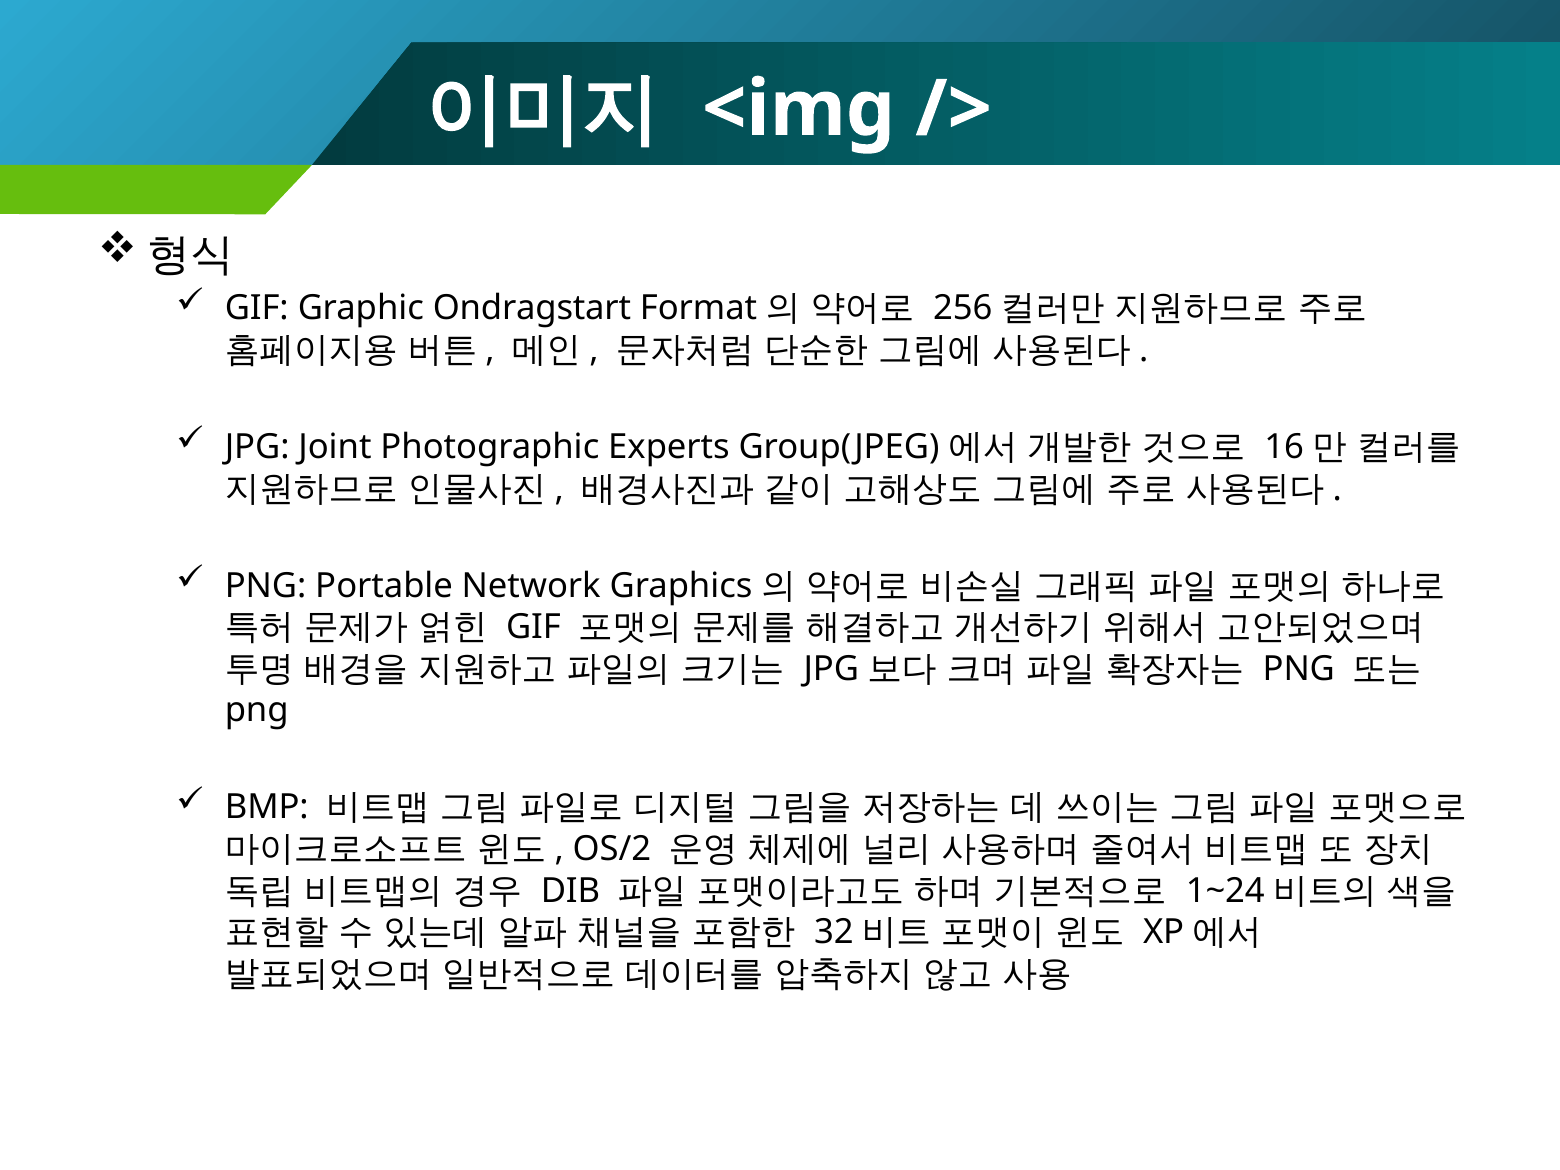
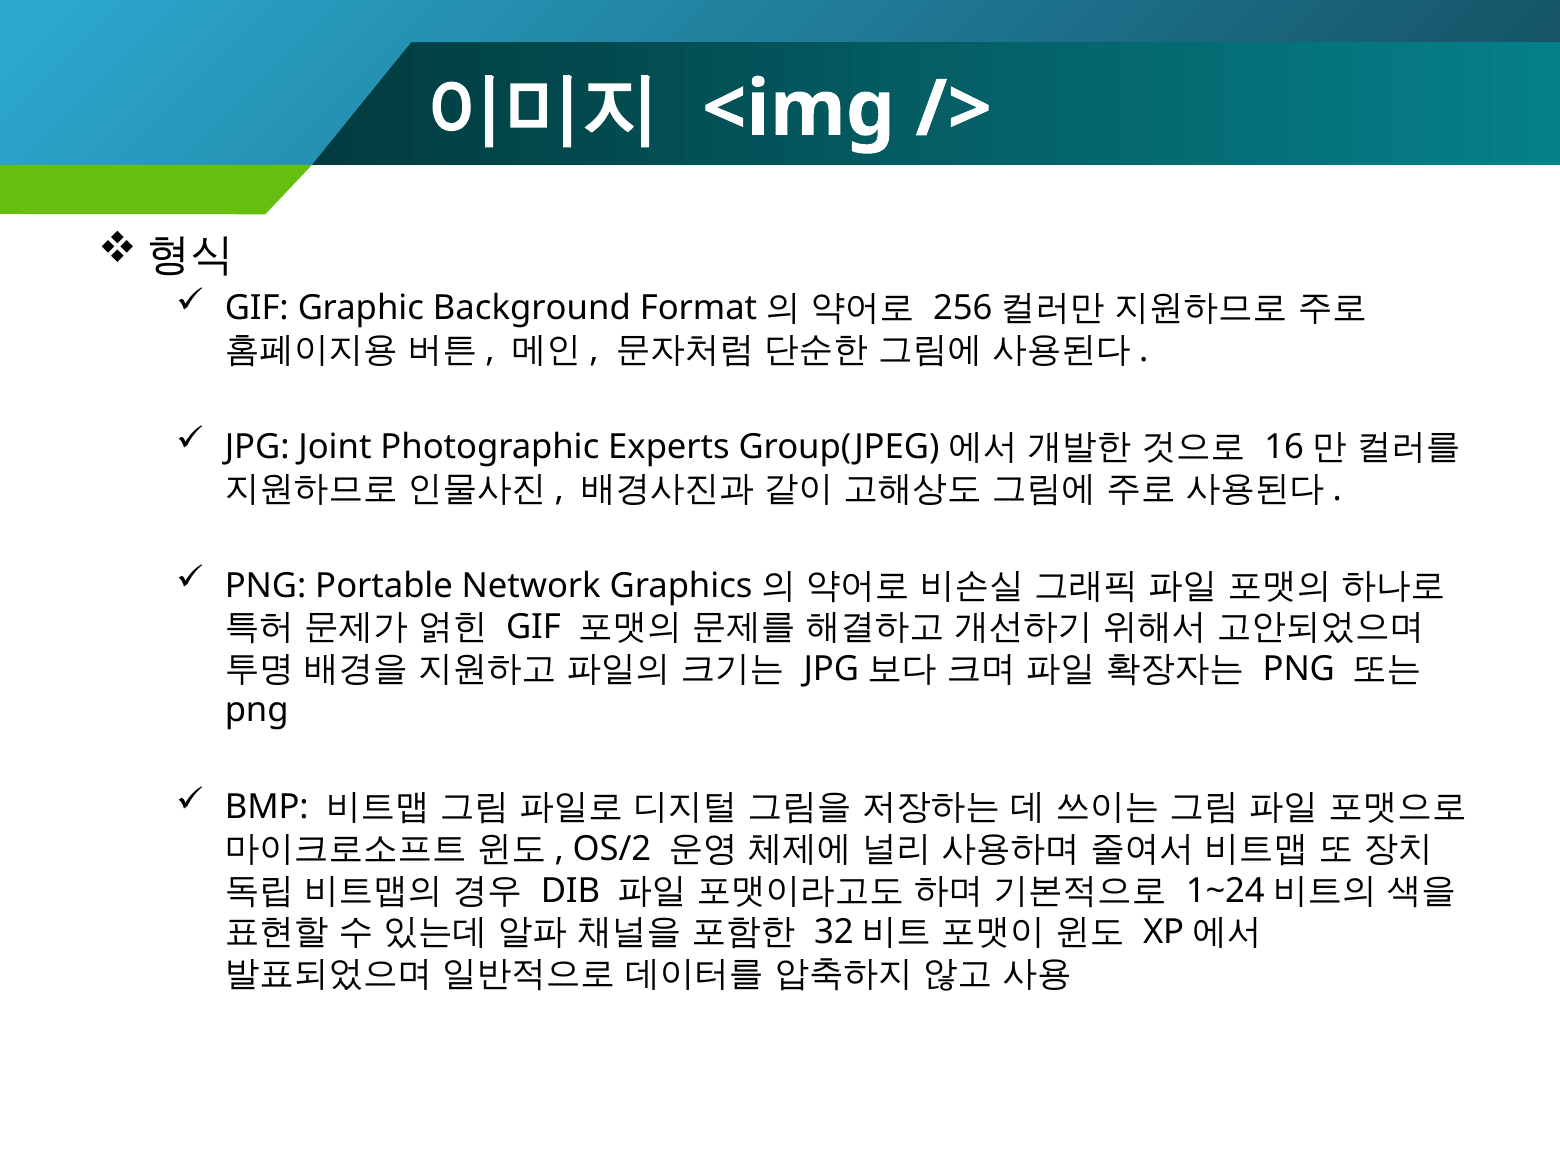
Ondragstart: Ondragstart -> Background (532, 308)
